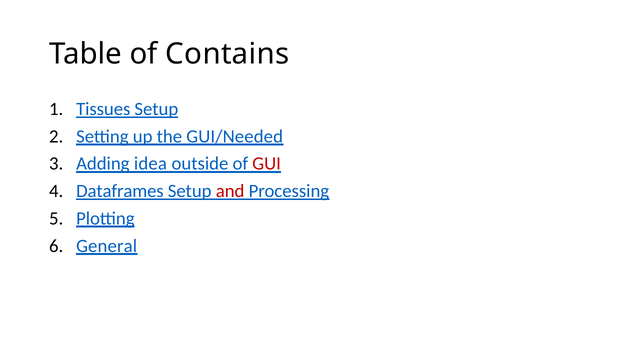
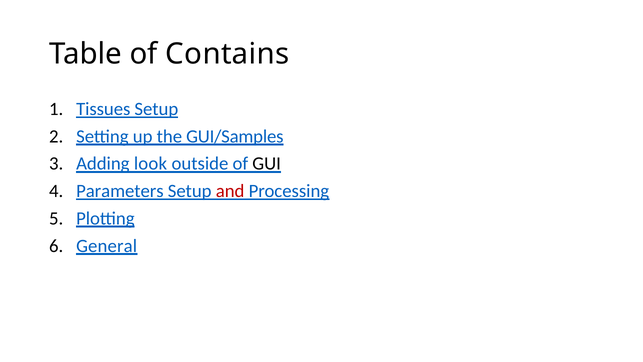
GUI/Needed: GUI/Needed -> GUI/Samples (235, 136)
idea: idea -> look (150, 164)
GUI colour: red -> black (267, 164)
Dataframes: Dataframes -> Parameters (120, 191)
